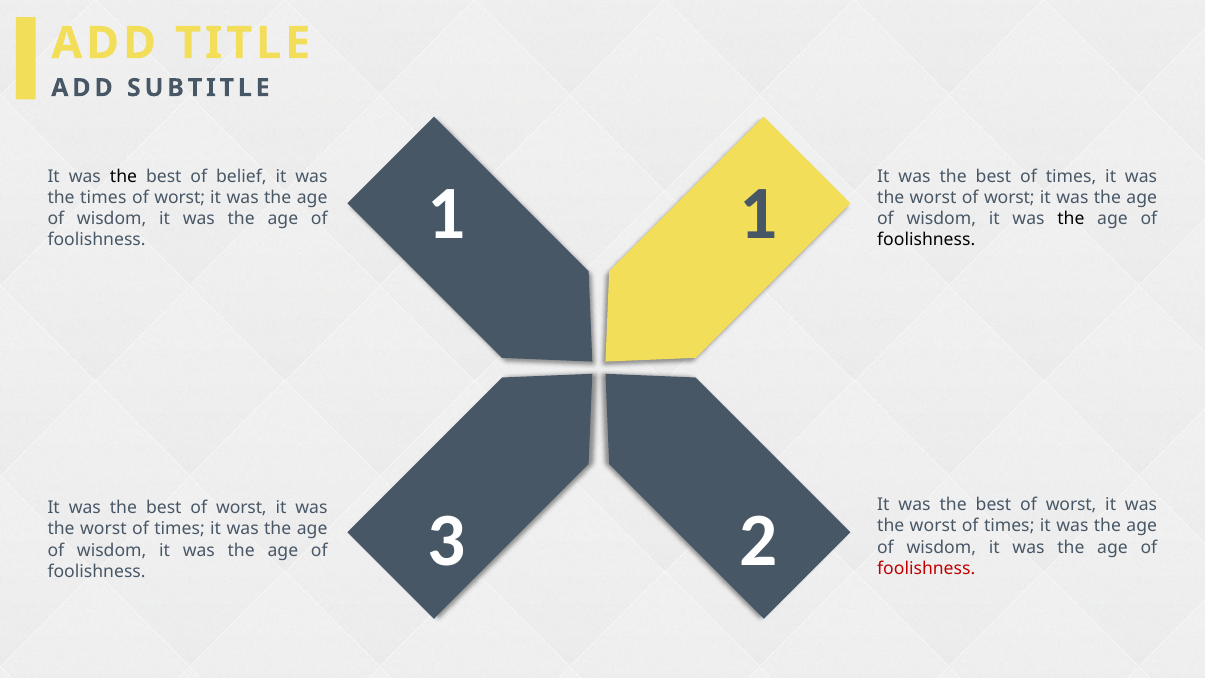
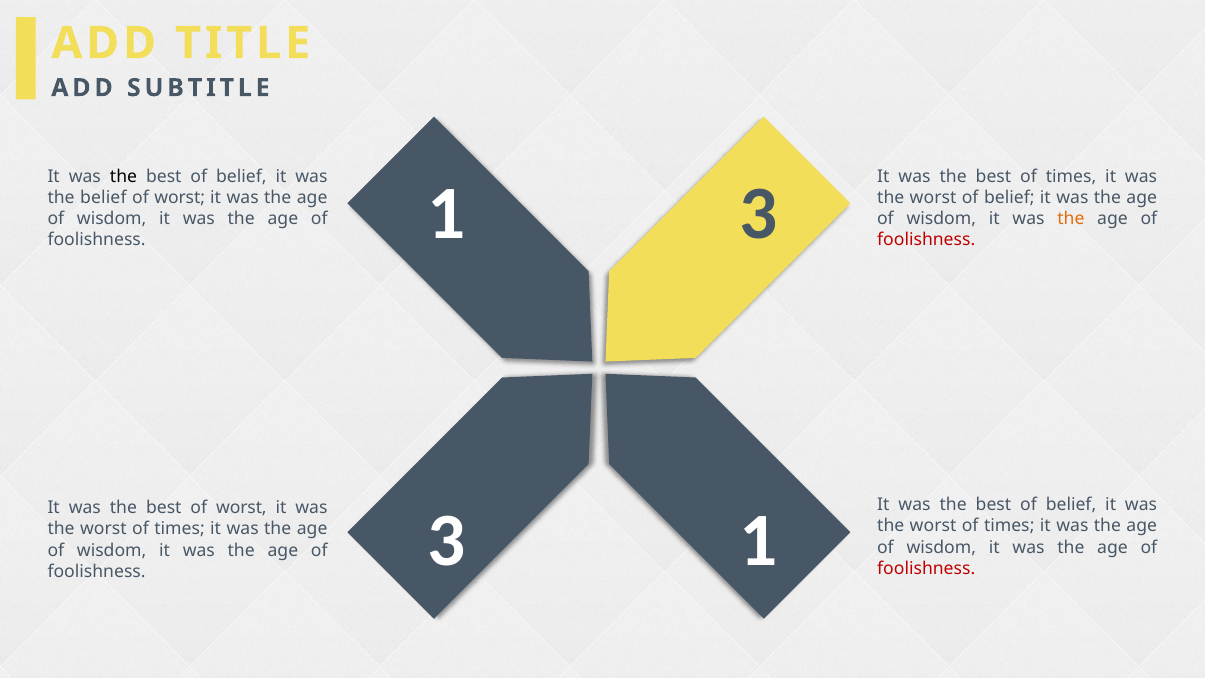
1 1: 1 -> 3 (759, 214)
the times: times -> belief (103, 197)
worst of worst: worst -> belief (1009, 197)
the colour: black -> orange (1071, 218)
foolishness colour: black -> red (926, 239)
worst: worst -> belief (1071, 505)
3 2: 2 -> 1 (759, 540)
